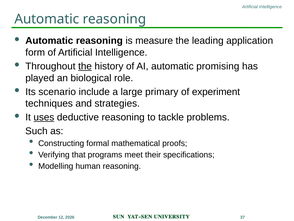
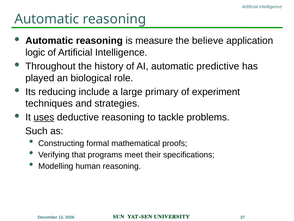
leading: leading -> believe (208, 41)
form: form -> logic (35, 52)
the underline: present -> none (85, 66)
promising: promising -> predictive (218, 66)
scenario: scenario -> reducing (57, 92)
